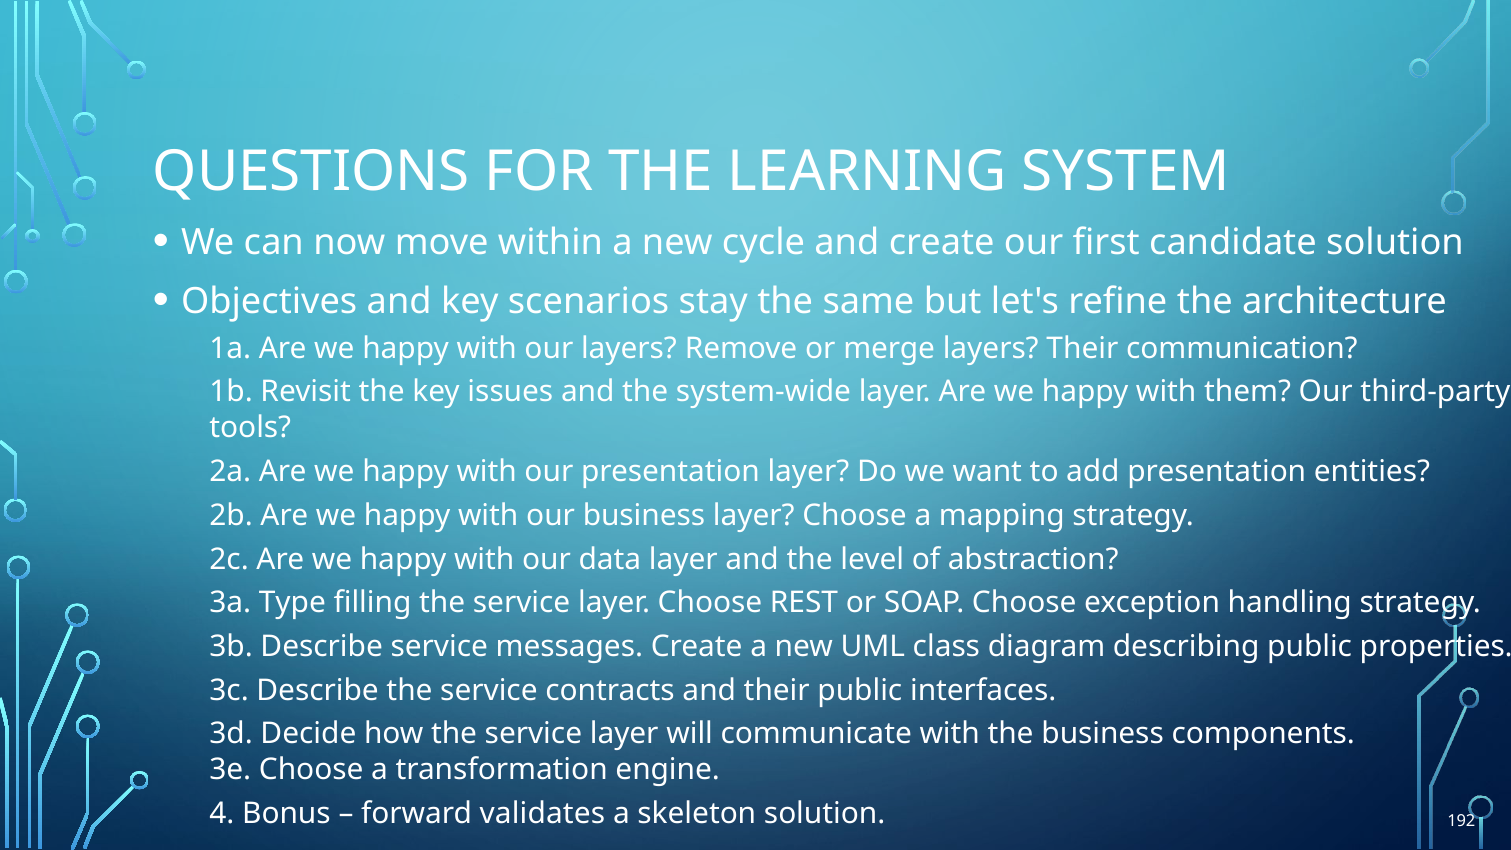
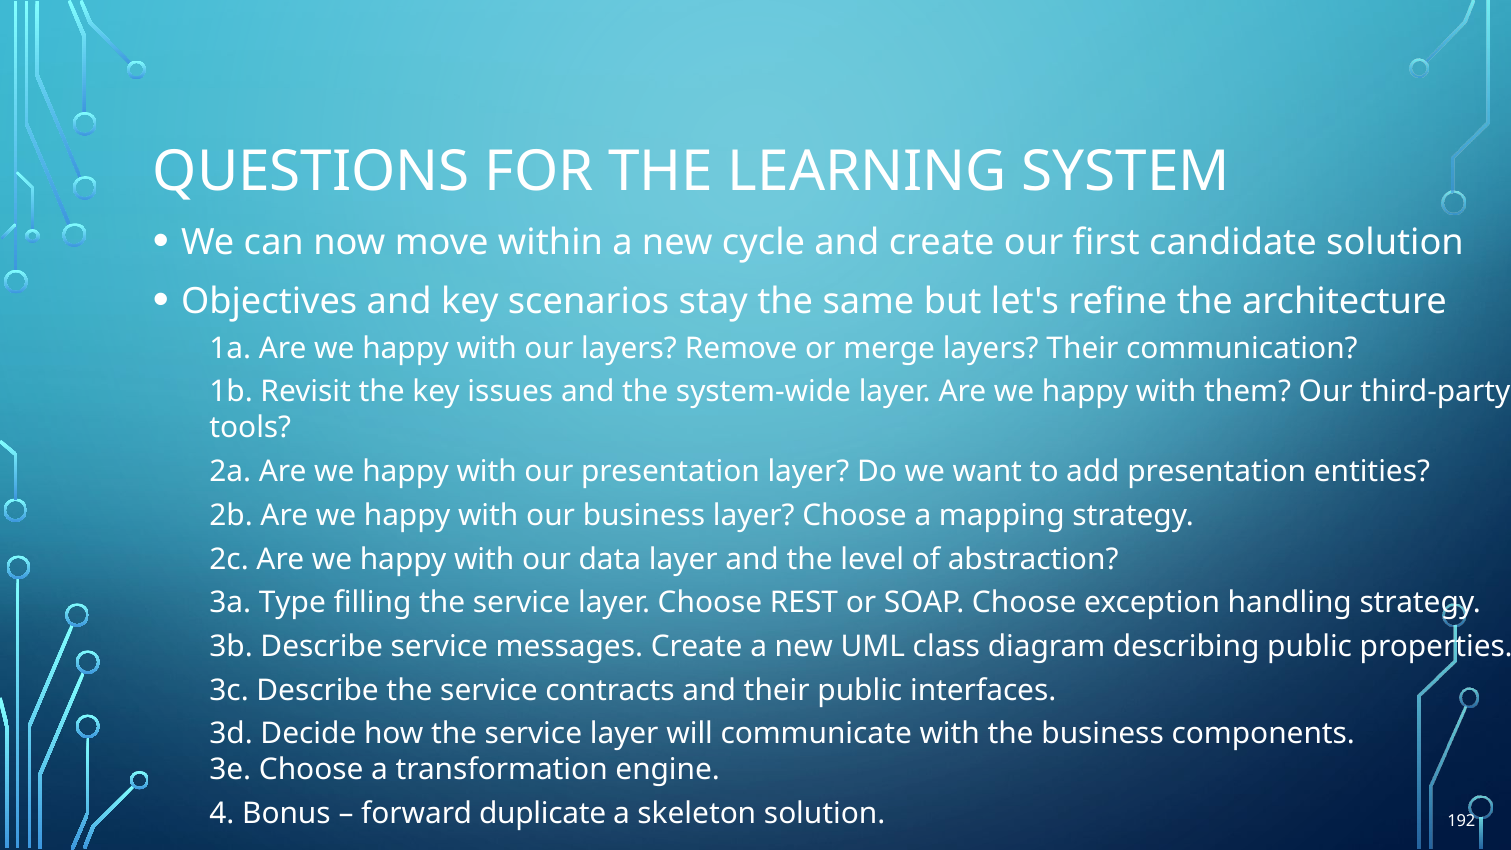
validates: validates -> duplicate (543, 814)
